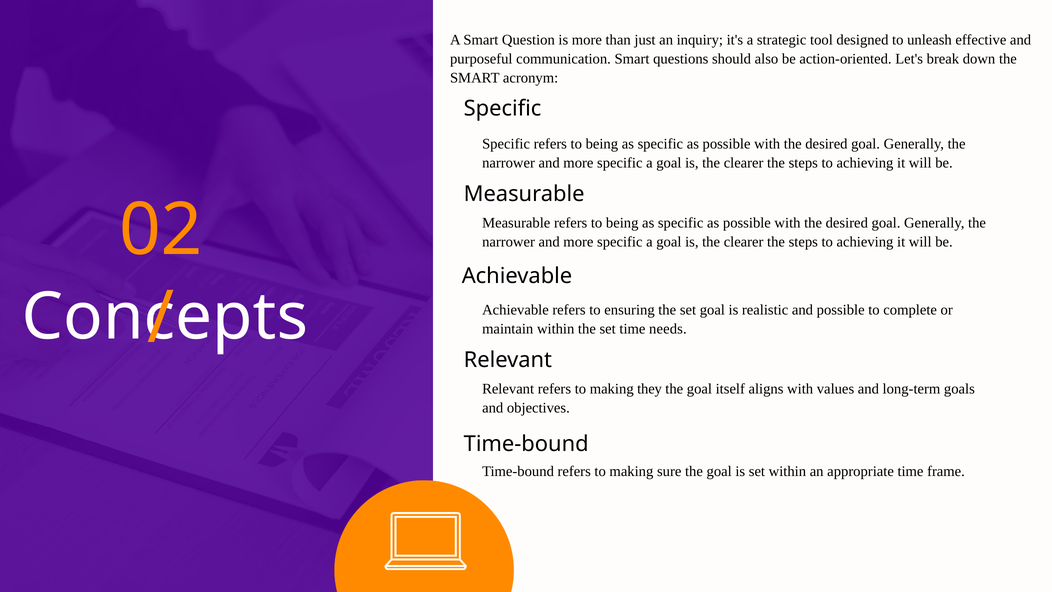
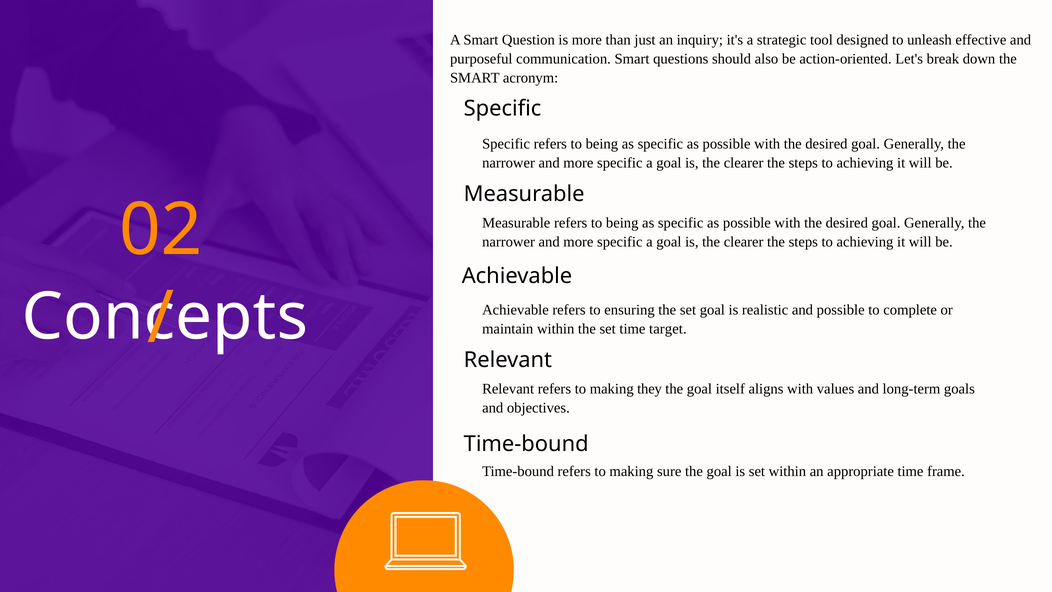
needs: needs -> target (668, 329)
